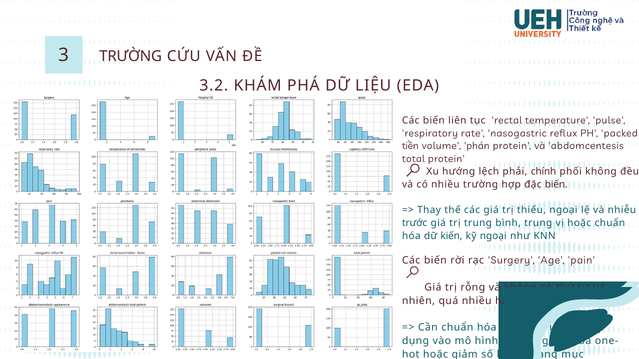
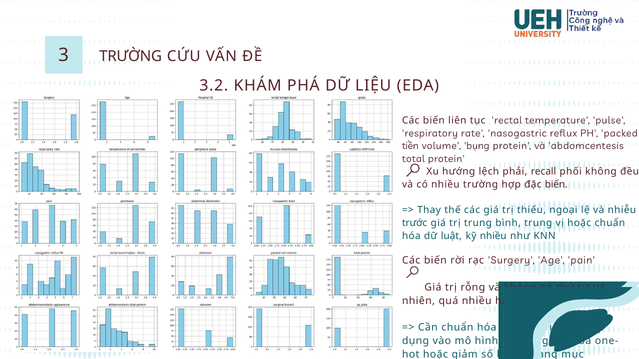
phán: phán -> bụng (477, 146)
chính: chính -> recall (543, 172)
kiến: kiến -> luật (451, 236)
kỹ ngoại: ngoại -> nhiều (493, 236)
